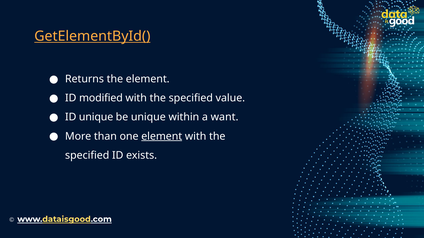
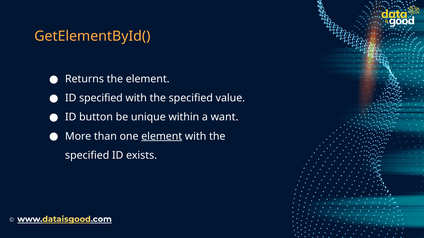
GetElementById( underline: present -> none (92, 36)
ID modified: modified -> specified (101, 98)
ID unique: unique -> button (96, 117)
